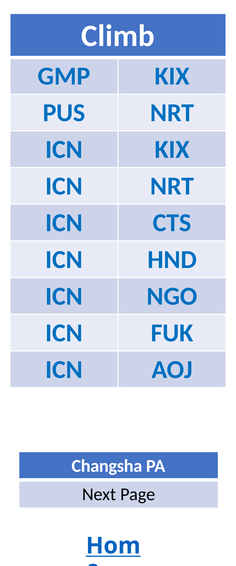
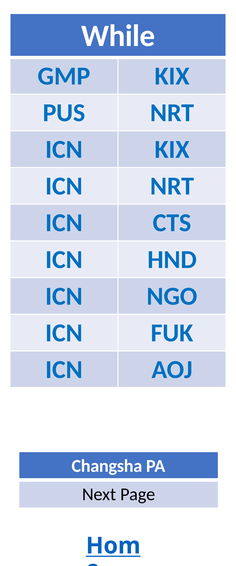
Climb: Climb -> While (118, 36)
